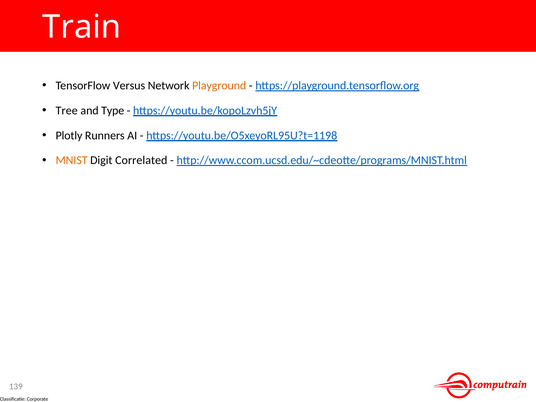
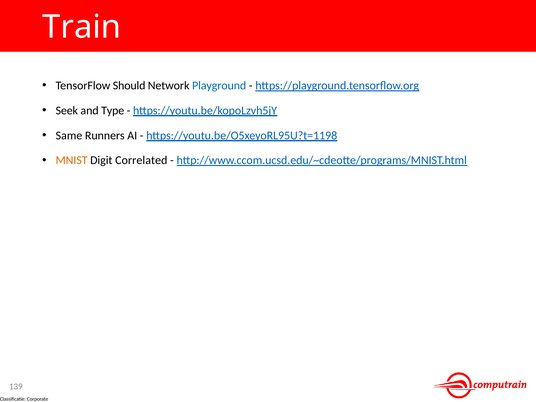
Versus: Versus -> Should (129, 86)
Playground colour: orange -> blue (219, 86)
Tree: Tree -> Seek (67, 111)
Plotly: Plotly -> Same (69, 135)
